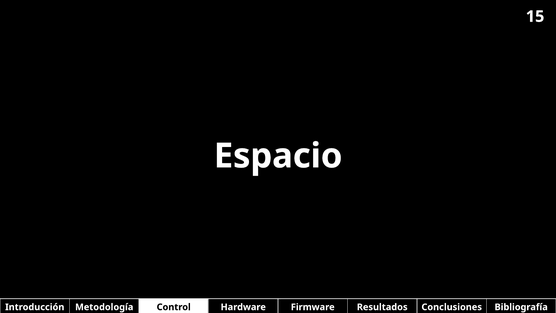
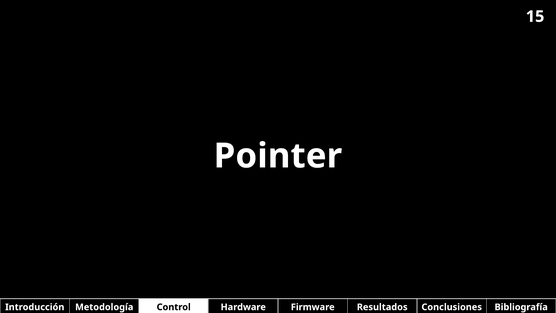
Espacio: Espacio -> Pointer (278, 156)
